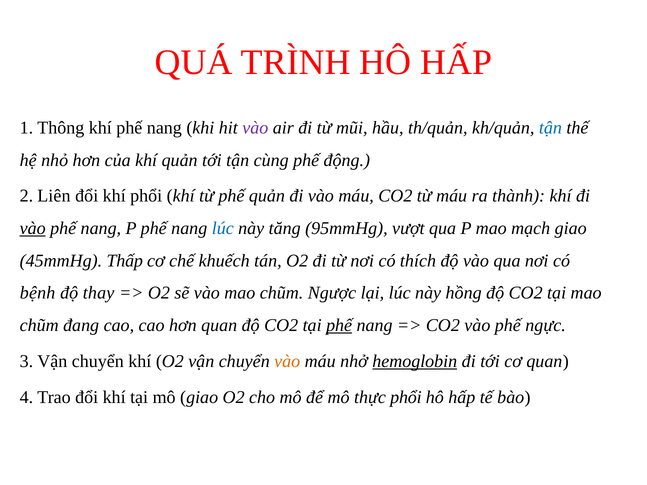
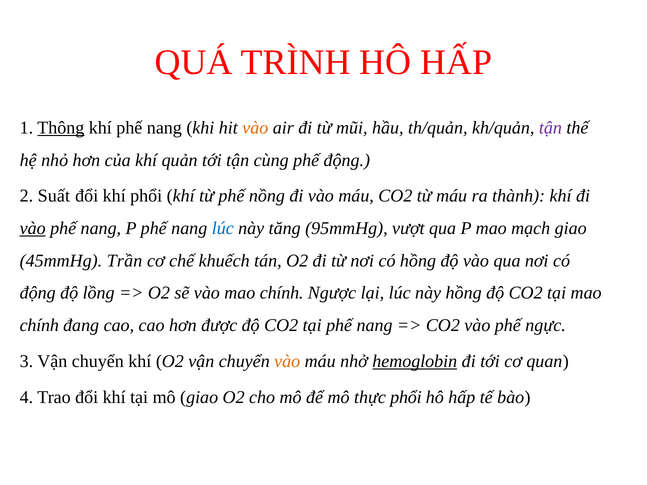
Thông underline: none -> present (61, 128)
vào colour: purple -> orange (255, 128)
tận colour: blue -> purple (550, 128)
Liên: Liên -> Suất (54, 196)
phế quản: quản -> nồng (267, 196)
Thấp: Thấp -> Trần (125, 261)
có thích: thích -> hồng (418, 261)
bệnh: bệnh -> động (38, 293)
thay: thay -> lồng (99, 293)
vào mao chũm: chũm -> chính (282, 293)
chũm: chũm -> chính (39, 326)
hơn quan: quan -> được (219, 326)
phế underline: present -> none (339, 326)
